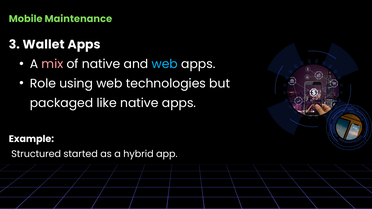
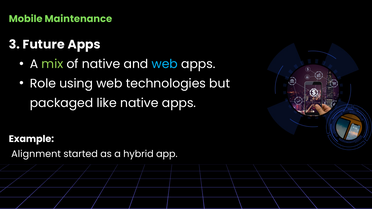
Wallet: Wallet -> Future (44, 45)
mix colour: pink -> light green (52, 64)
Structured: Structured -> Alignment (36, 154)
